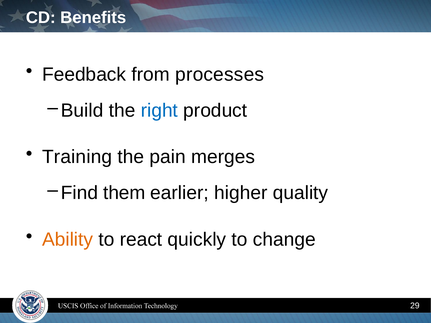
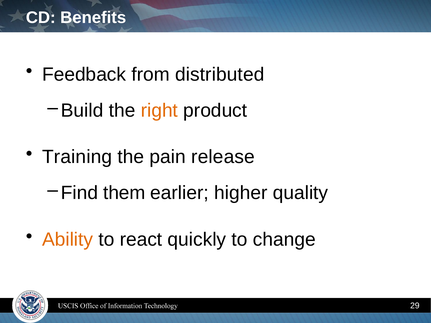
processes: processes -> distributed (220, 74)
right colour: blue -> orange (159, 111)
merges: merges -> release (223, 157)
